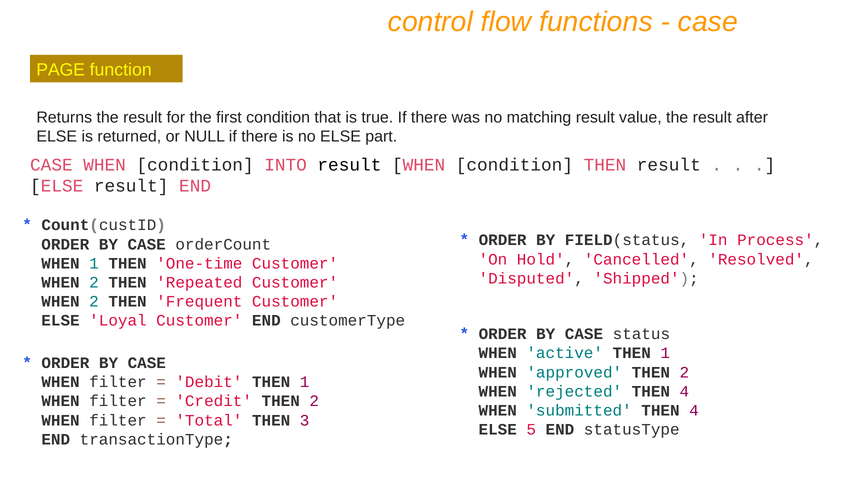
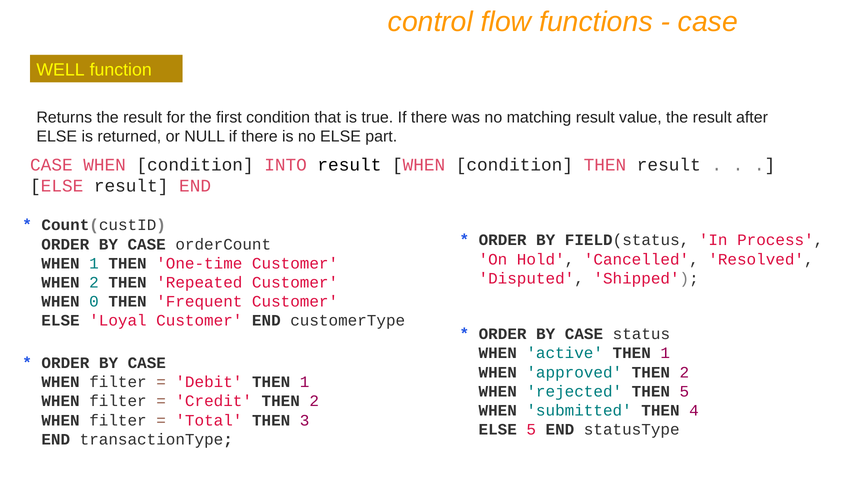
PAGE: PAGE -> WELL (61, 70)
2: 2 -> 0 (94, 302)
rejected THEN 4: 4 -> 5 (684, 392)
